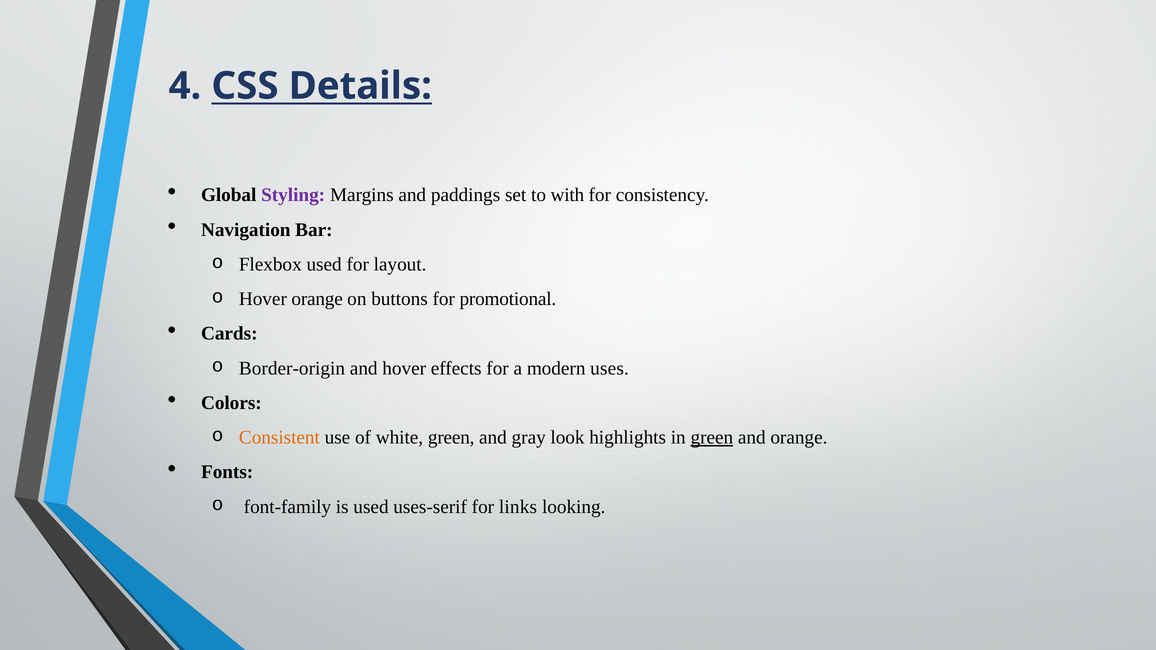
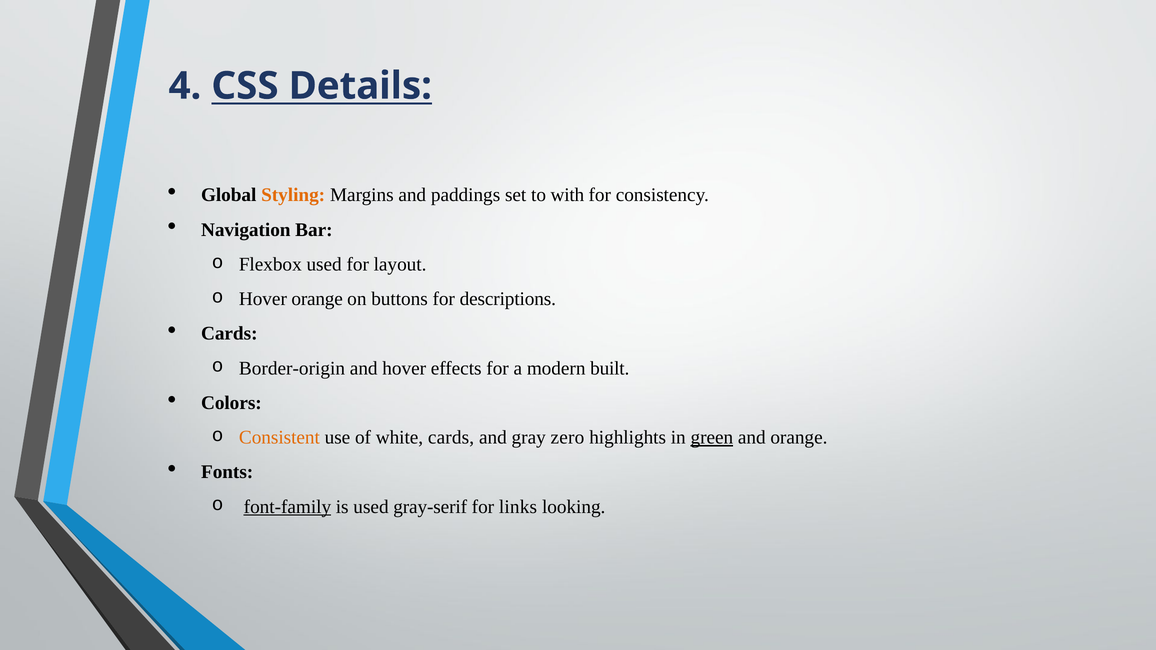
Styling colour: purple -> orange (293, 195)
promotional: promotional -> descriptions (508, 299)
uses: uses -> built (610, 368)
white green: green -> cards (451, 438)
look: look -> zero (567, 438)
font-family underline: none -> present (287, 507)
uses-serif: uses-serif -> gray-serif (430, 507)
